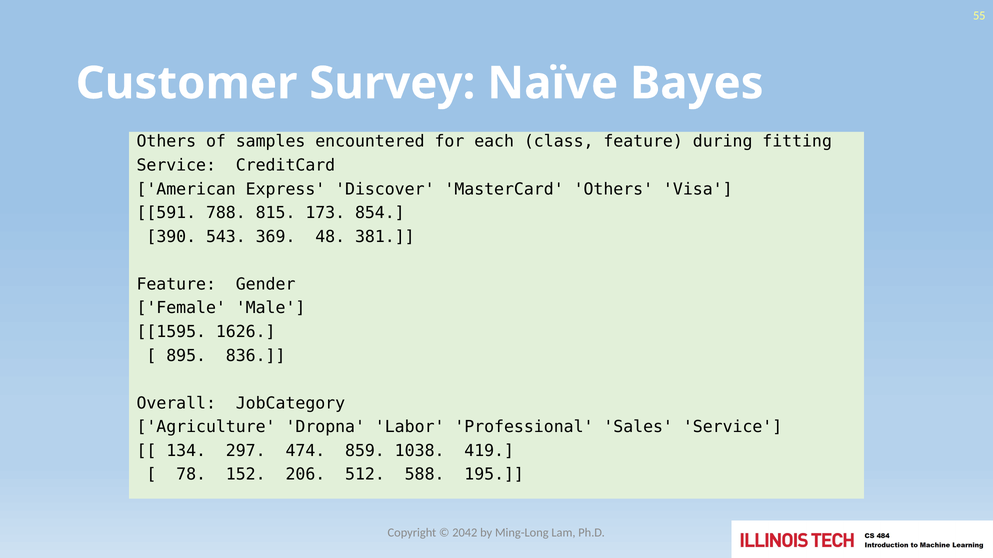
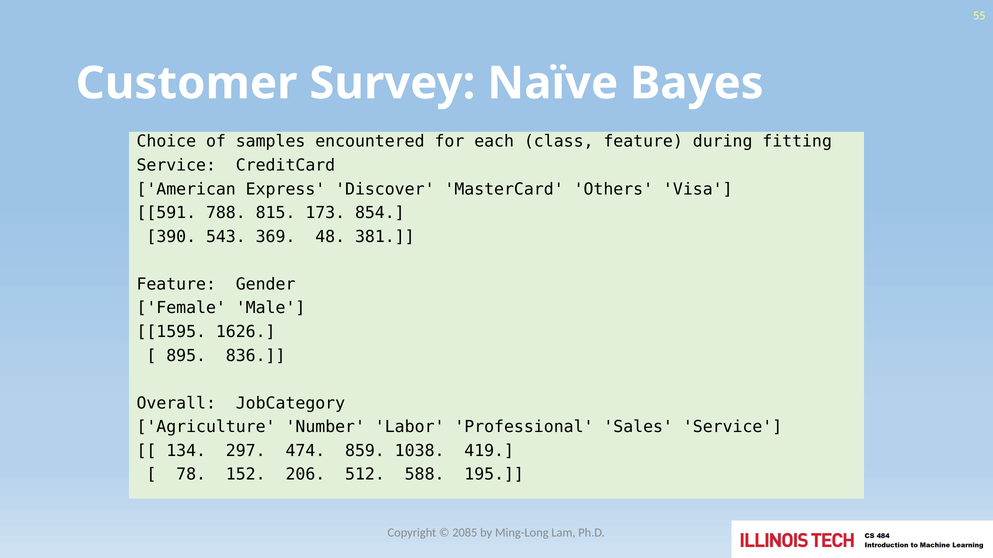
Others: Others -> Choice (166, 142)
Dropna: Dropna -> Number (325, 427)
2042: 2042 -> 2085 (465, 533)
